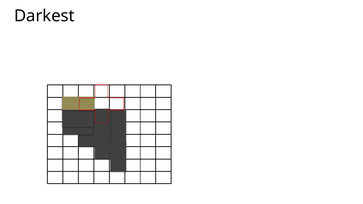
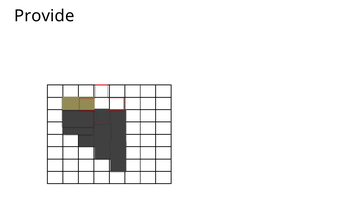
Darkest: Darkest -> Provide (44, 16)
